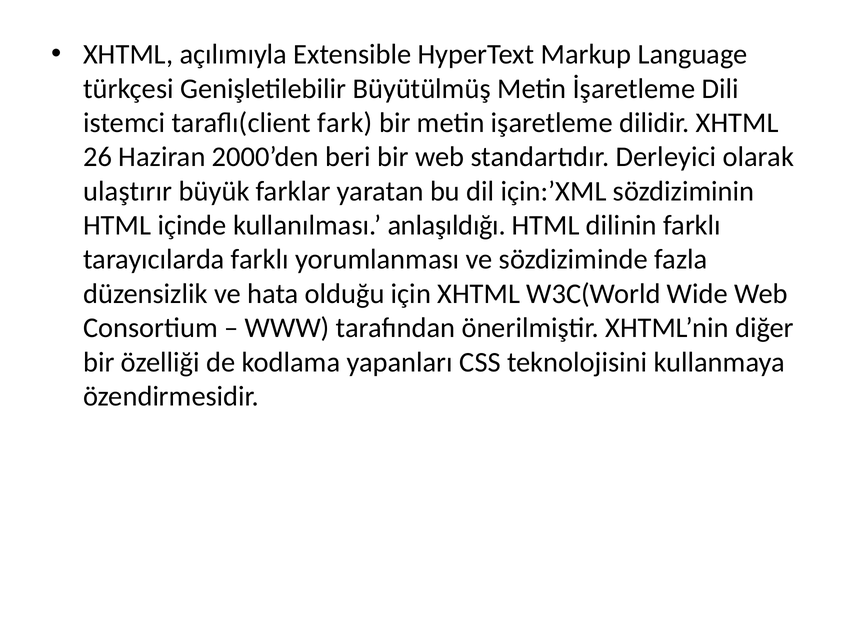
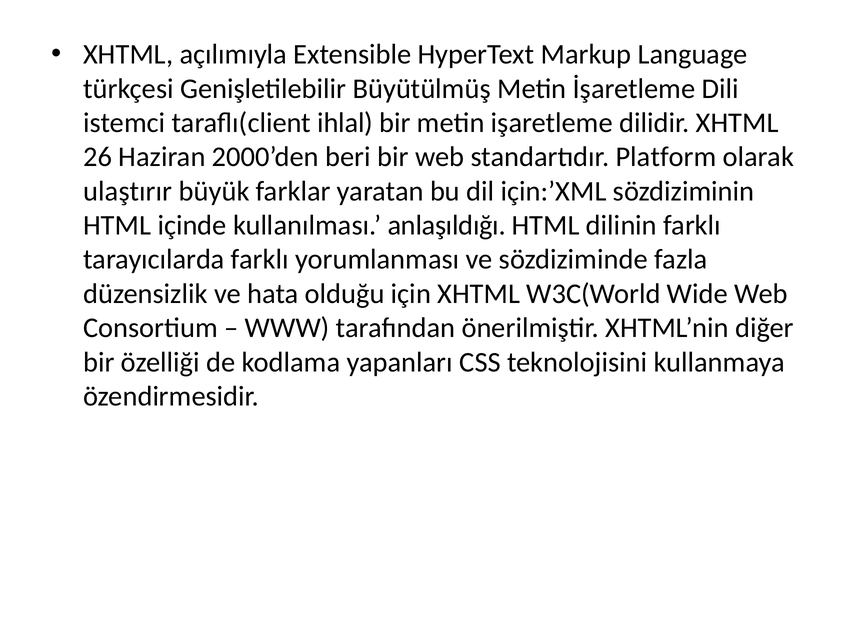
fark: fark -> ihlal (345, 123)
Derleyici: Derleyici -> Platform (666, 157)
